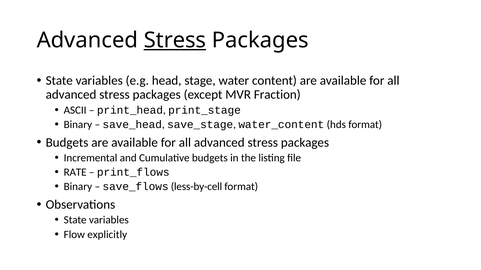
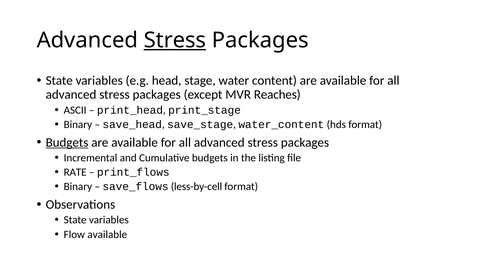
Fraction: Fraction -> Reaches (277, 95)
Budgets underline: none -> present (67, 143)
Flow explicitly: explicitly -> available (107, 235)
